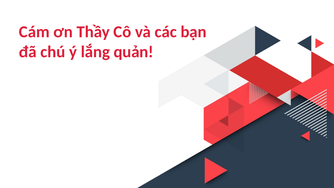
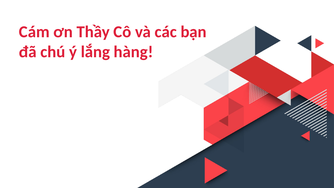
quản: quản -> hàng (134, 52)
